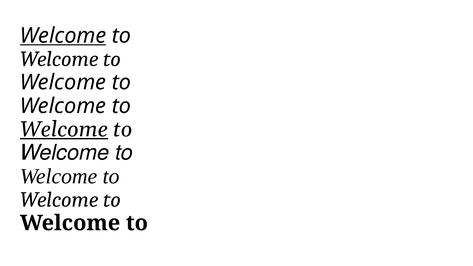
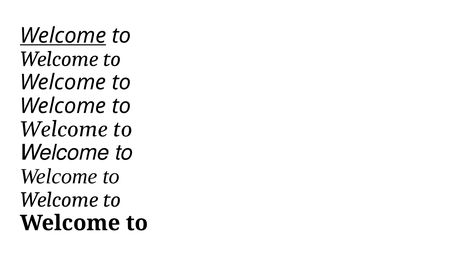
Welcome underline: present -> none (64, 129)
